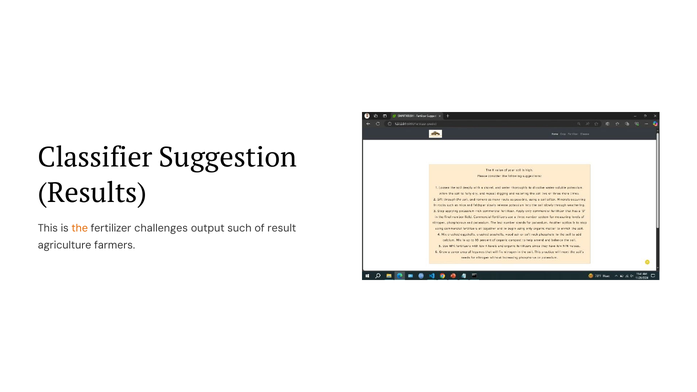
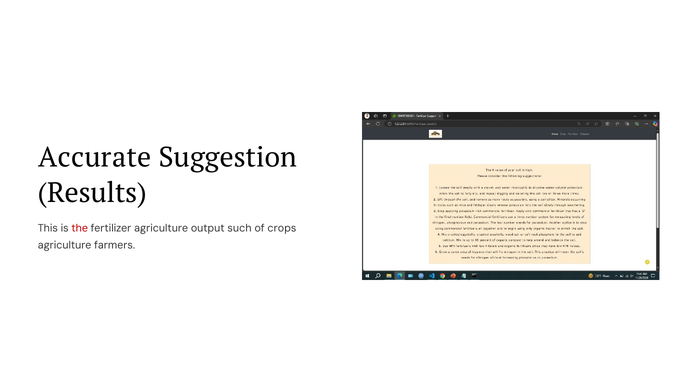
Classifier: Classifier -> Accurate (95, 157)
the colour: orange -> red (80, 228)
fertilizer challenges: challenges -> agriculture (161, 228)
result: result -> crops (282, 228)
